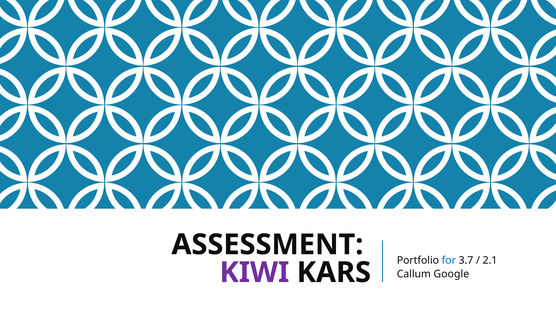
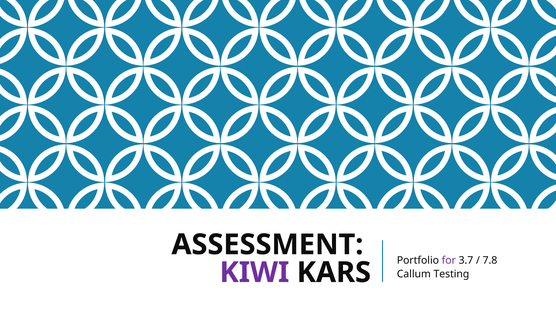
for colour: blue -> purple (449, 260)
2.1: 2.1 -> 7.8 (490, 260)
Google: Google -> Testing (451, 274)
